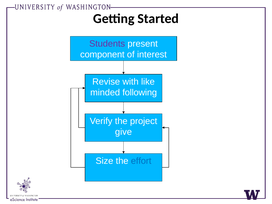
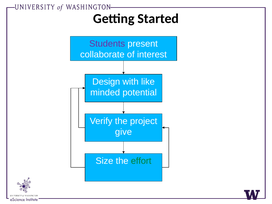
component: component -> collaborate (102, 55)
Revise: Revise -> Design (106, 82)
following: following -> potential (140, 93)
effort colour: blue -> green (141, 161)
